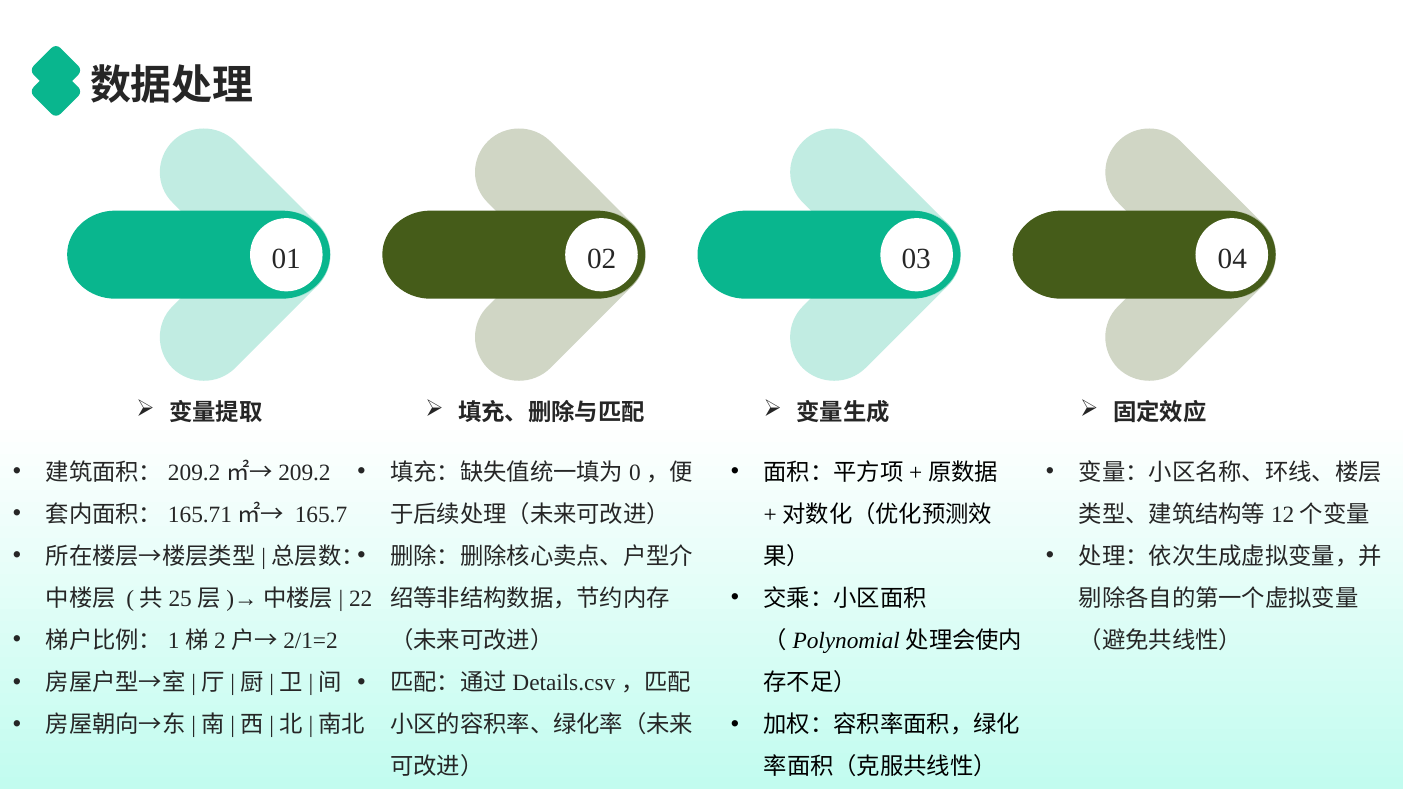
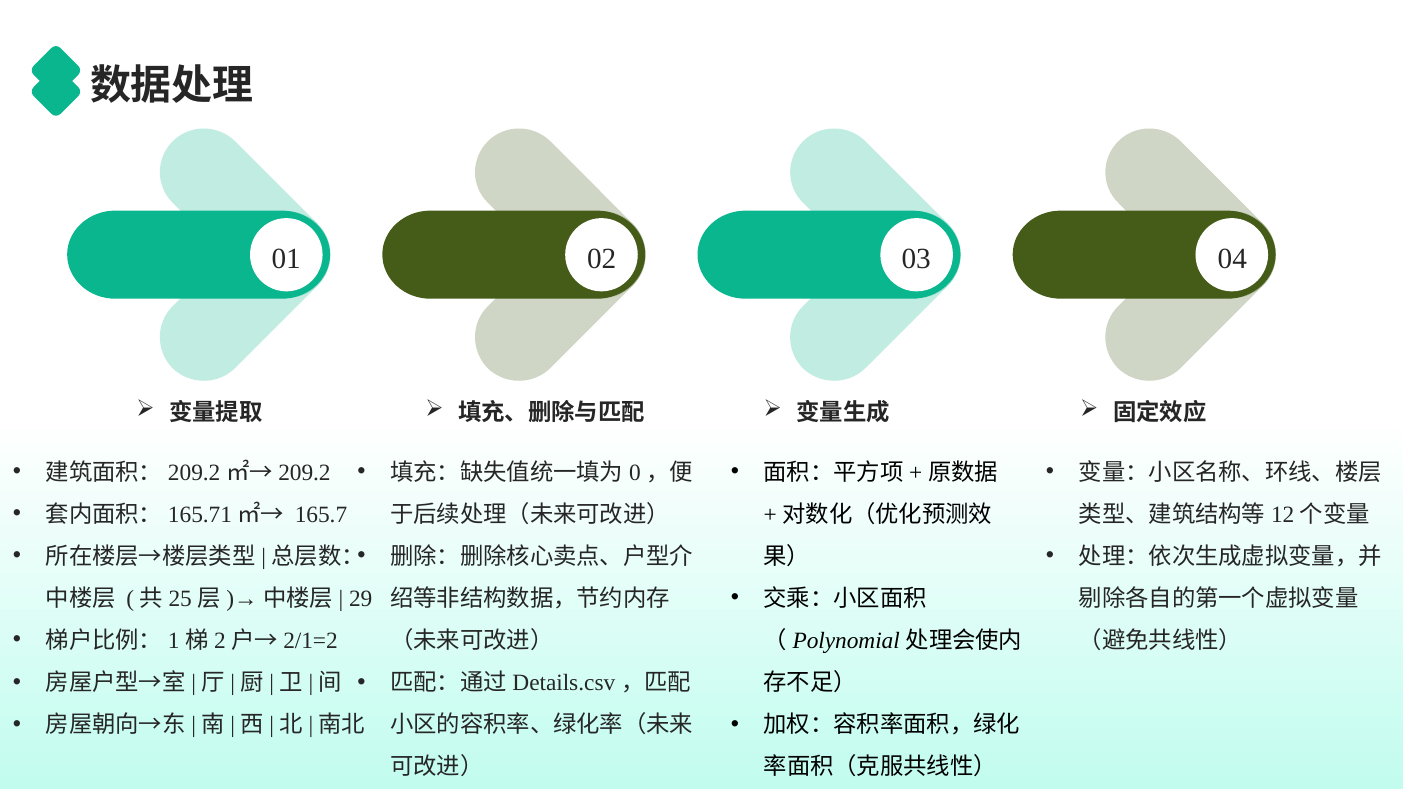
22: 22 -> 29 (361, 599)
